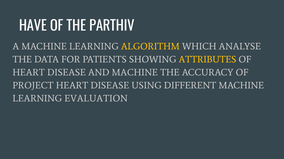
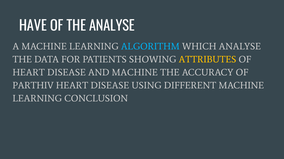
THE PARTHIV: PARTHIV -> ANALYSE (112, 26)
ALGORITHM colour: yellow -> light blue (150, 47)
PROJECT: PROJECT -> PARTHIV (33, 86)
EVALUATION: EVALUATION -> CONCLUSION (96, 99)
